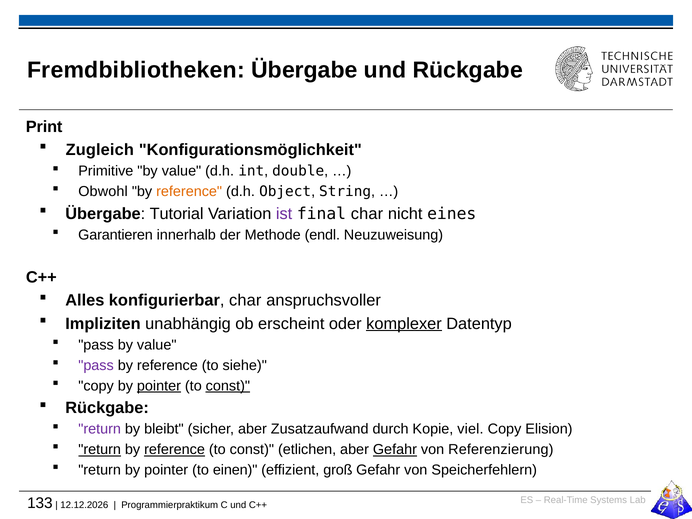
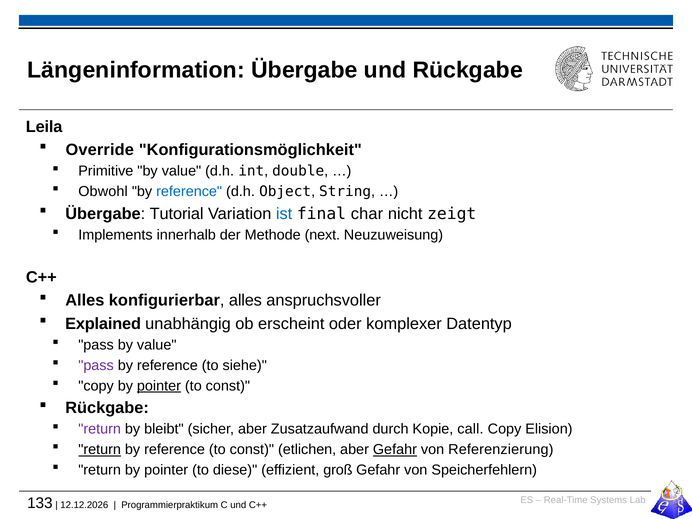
Fremdbibliotheken: Fremdbibliotheken -> Längeninformation (136, 70)
Print: Print -> Leila (44, 127)
Zugleich: Zugleich -> Override (100, 150)
reference colour: orange -> blue (189, 192)
ist colour: purple -> blue (284, 214)
eines: eines -> zeigt (452, 214)
Garantieren: Garantieren -> Implements (115, 235)
endl: endl -> next (322, 235)
konfigurierbar char: char -> alles (245, 301)
Impliziten: Impliziten -> Explained (103, 324)
komplexer underline: present -> none (404, 324)
const underline: present -> none (228, 386)
viel: viel -> call (470, 429)
reference underline: present -> none (175, 450)
einen: einen -> diese (235, 470)
